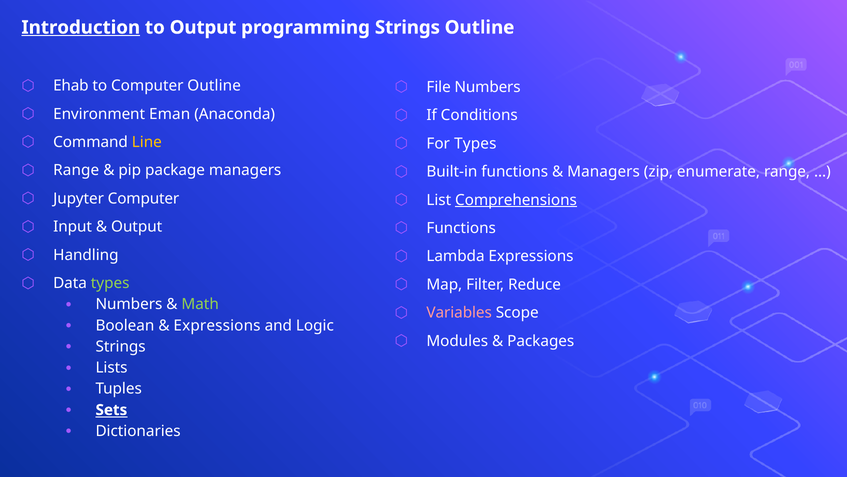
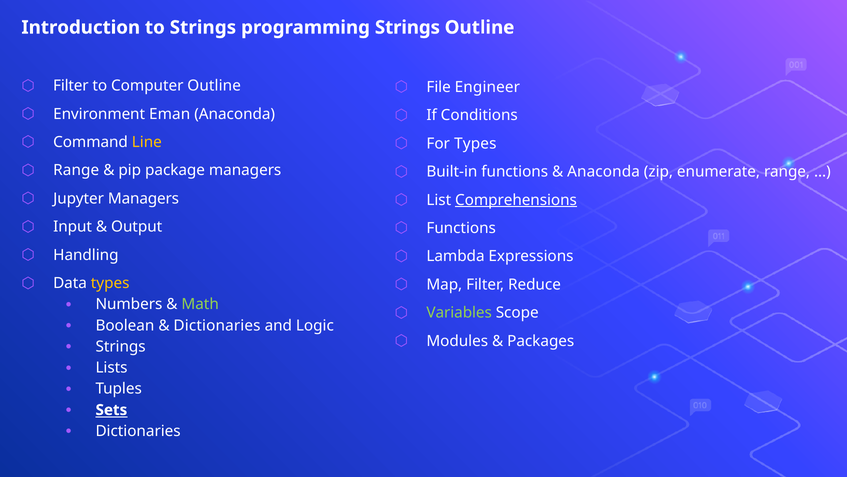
Introduction underline: present -> none (81, 27)
to Output: Output -> Strings (203, 27)
Ehab: Ehab -> Filter (71, 86)
File Numbers: Numbers -> Engineer (487, 87)
Managers: Managers -> Anaconda (604, 172)
Jupyter Computer: Computer -> Managers (144, 198)
types colour: light green -> yellow (110, 283)
Variables colour: pink -> light green (459, 312)
Expressions: Expressions -> Dictionaries (217, 325)
